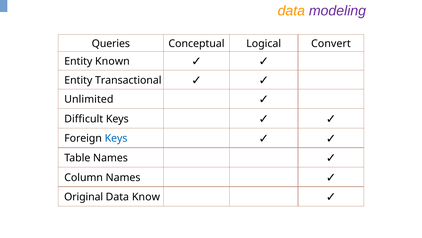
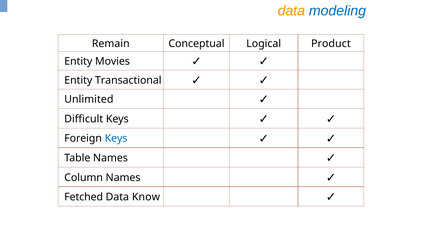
modeling colour: purple -> blue (337, 11)
Queries: Queries -> Remain (111, 43)
Convert: Convert -> Product (331, 43)
Known: Known -> Movies (112, 61)
Original: Original -> Fetched (84, 197)
